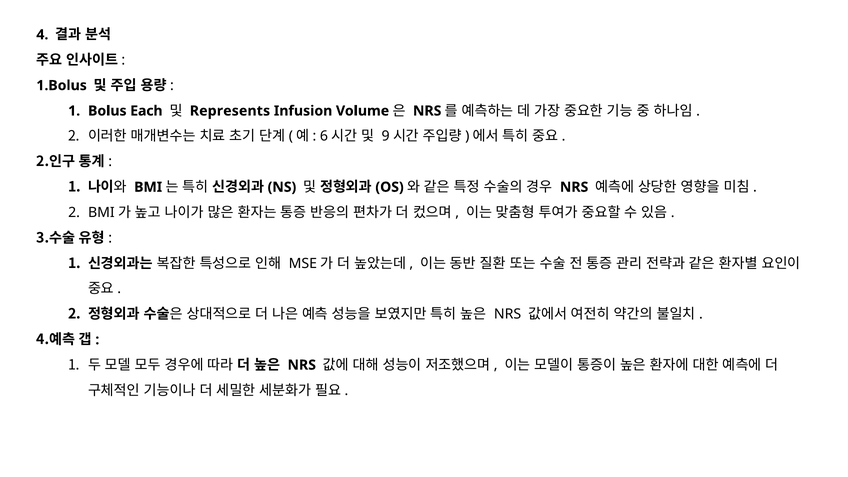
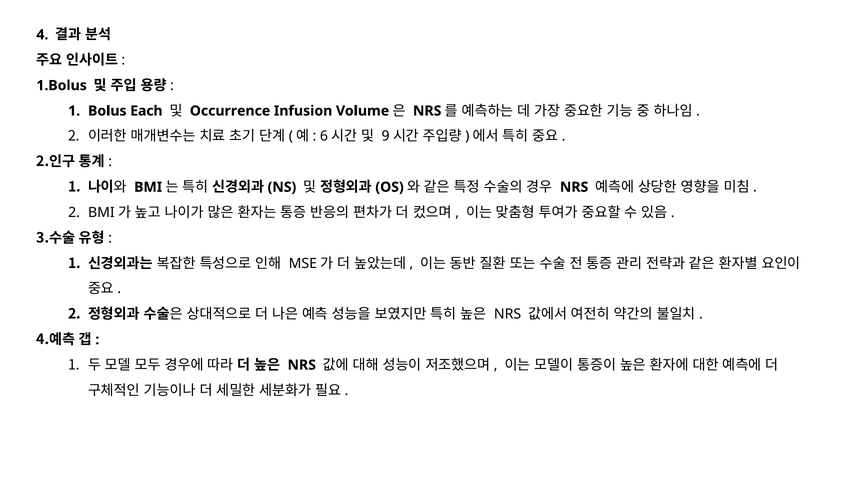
Represents: Represents -> Occurrence (230, 111)
